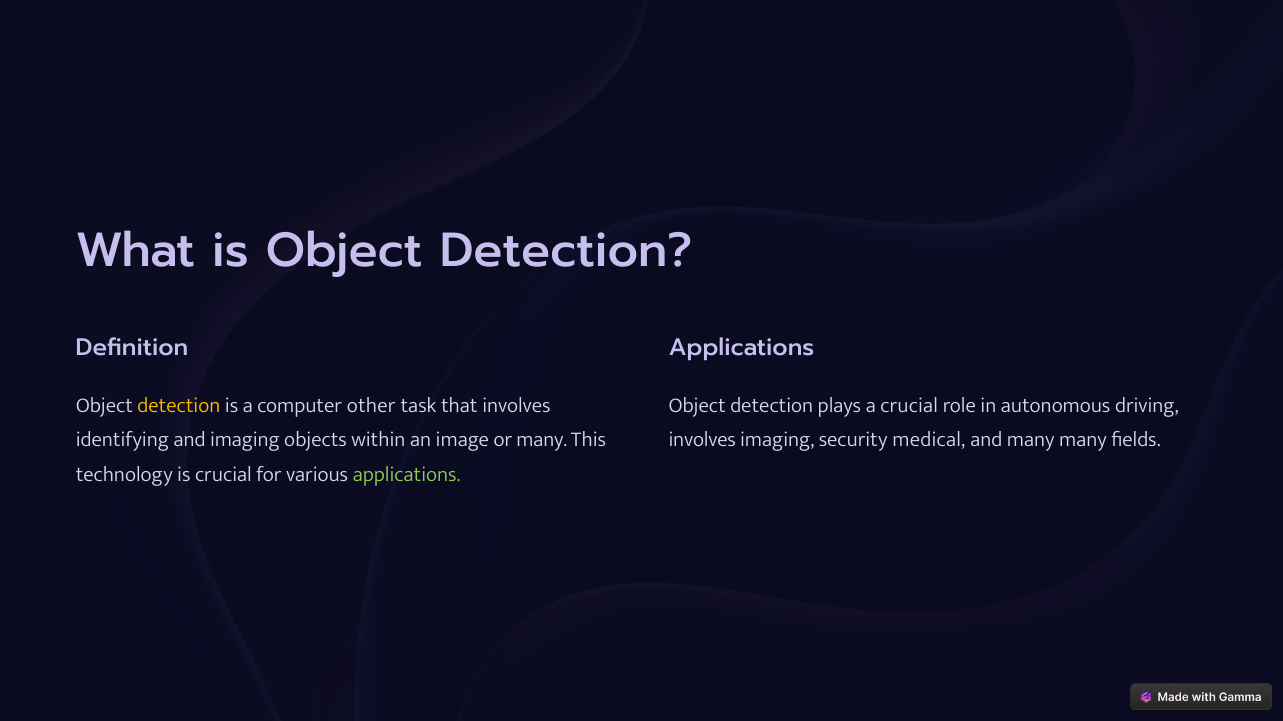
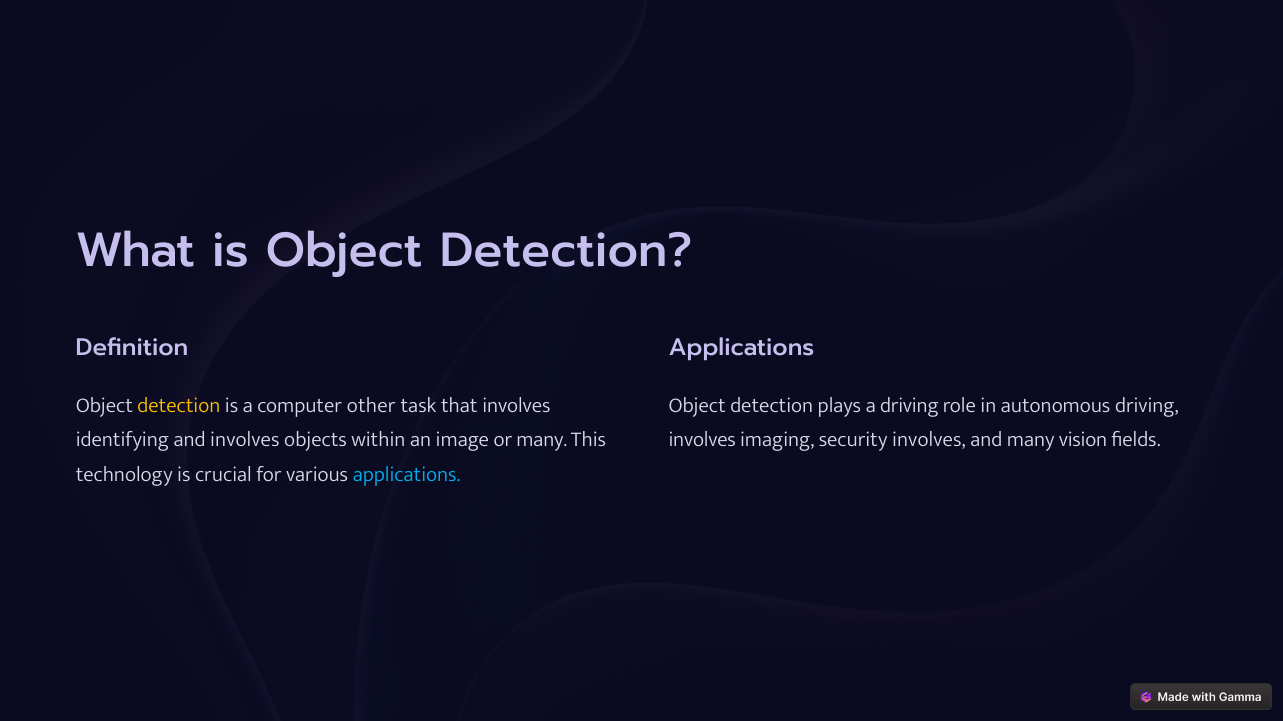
a crucial: crucial -> driving (909, 405)
and imaging: imaging -> involves (245, 440)
security medical: medical -> involves (929, 440)
many many: many -> vision (1083, 440)
applications colour: light green -> light blue (407, 474)
